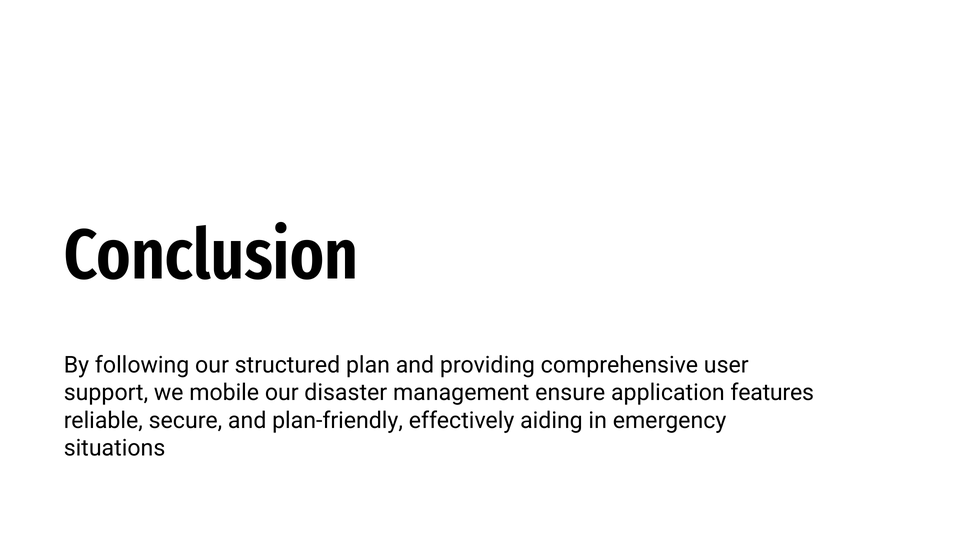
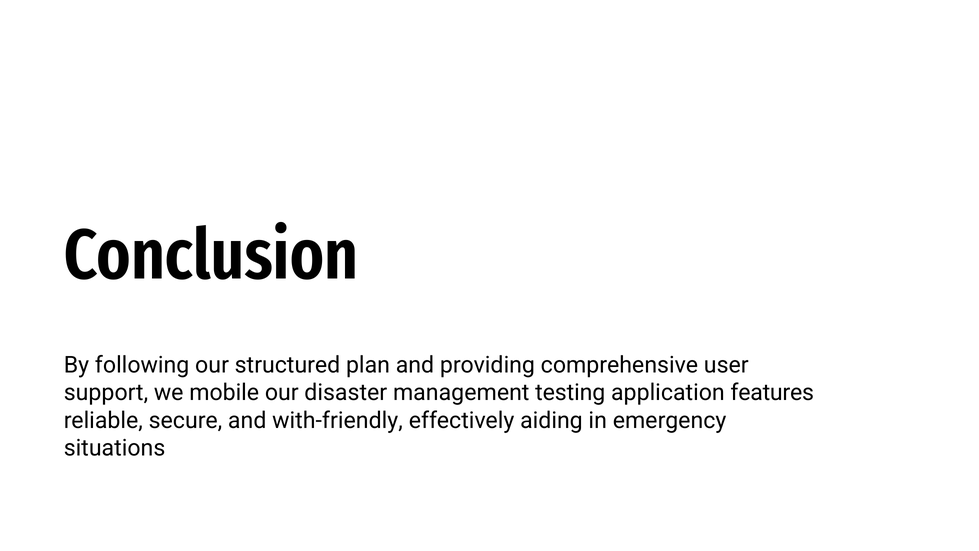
ensure: ensure -> testing (570, 393)
plan-friendly: plan-friendly -> with-friendly (338, 420)
